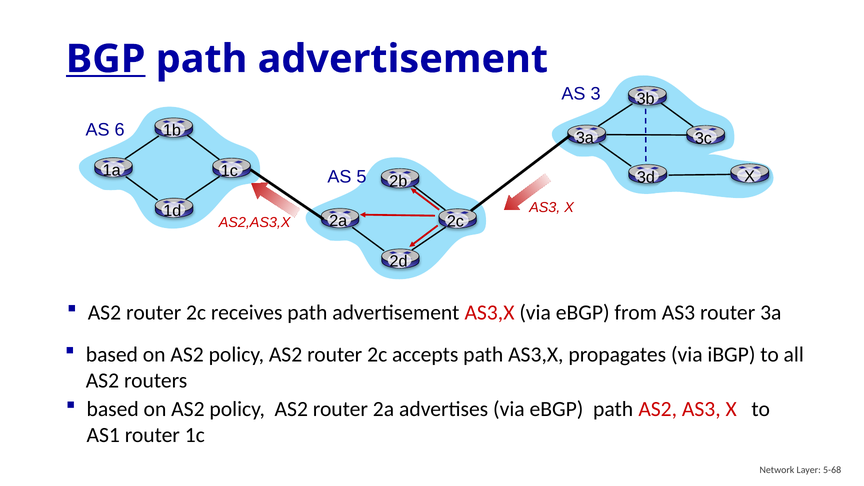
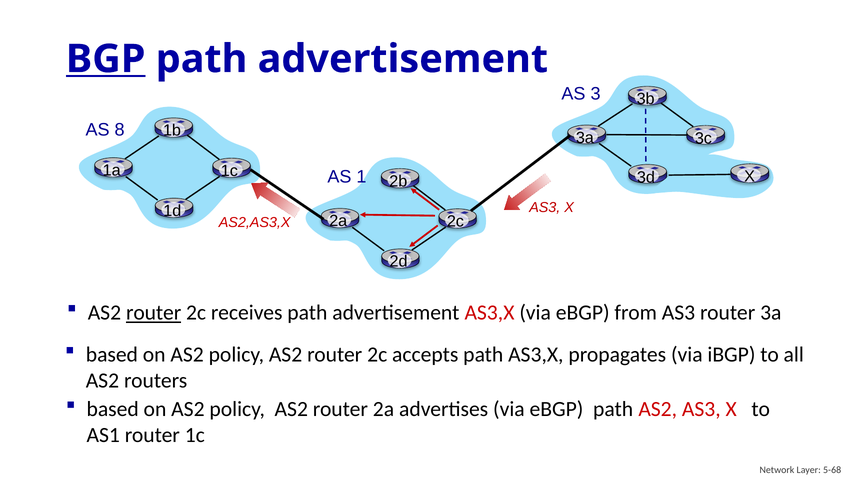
6: 6 -> 8 (120, 130)
5: 5 -> 1 (361, 177)
router underline: none -> present (154, 313)
